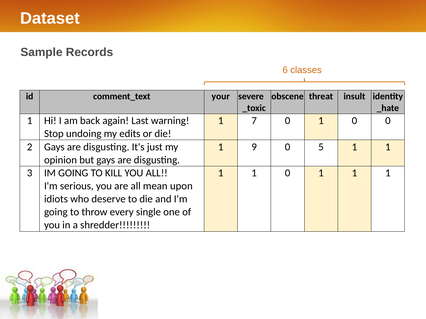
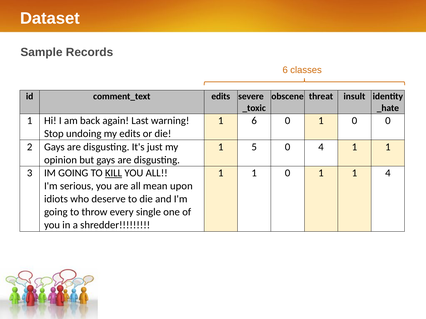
your: your -> edits (221, 97)
1 7: 7 -> 6 (254, 121)
9: 9 -> 5 (254, 147)
0 5: 5 -> 4 (321, 147)
KILL underline: none -> present (114, 173)
1 1 1: 1 -> 4 (388, 173)
